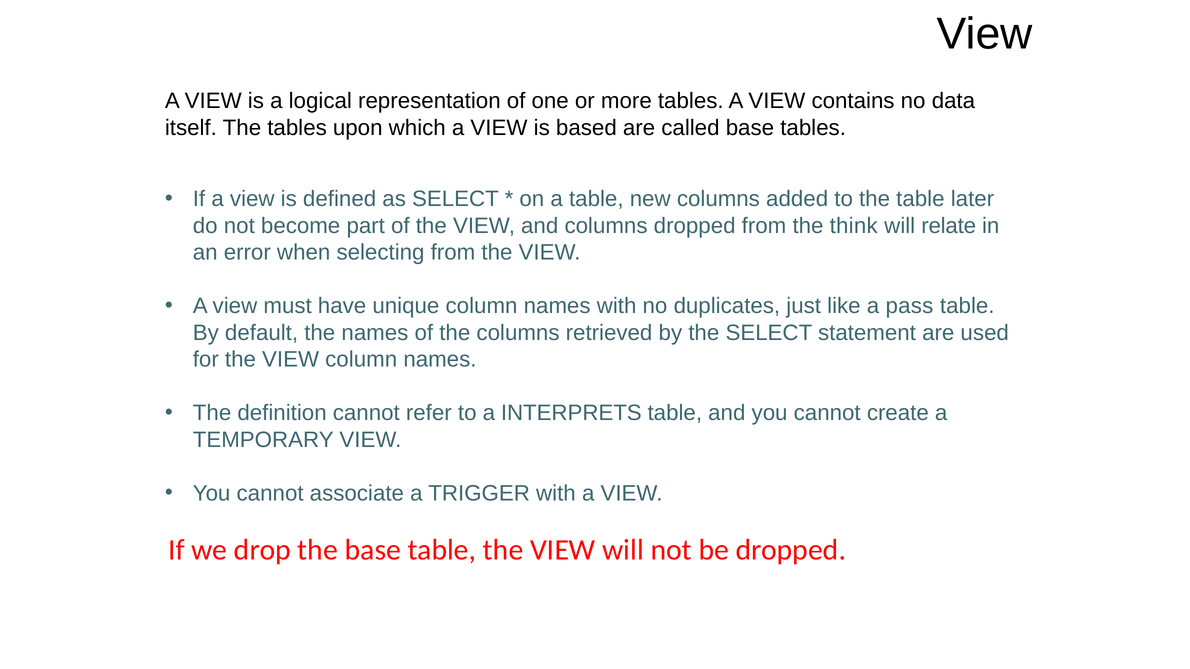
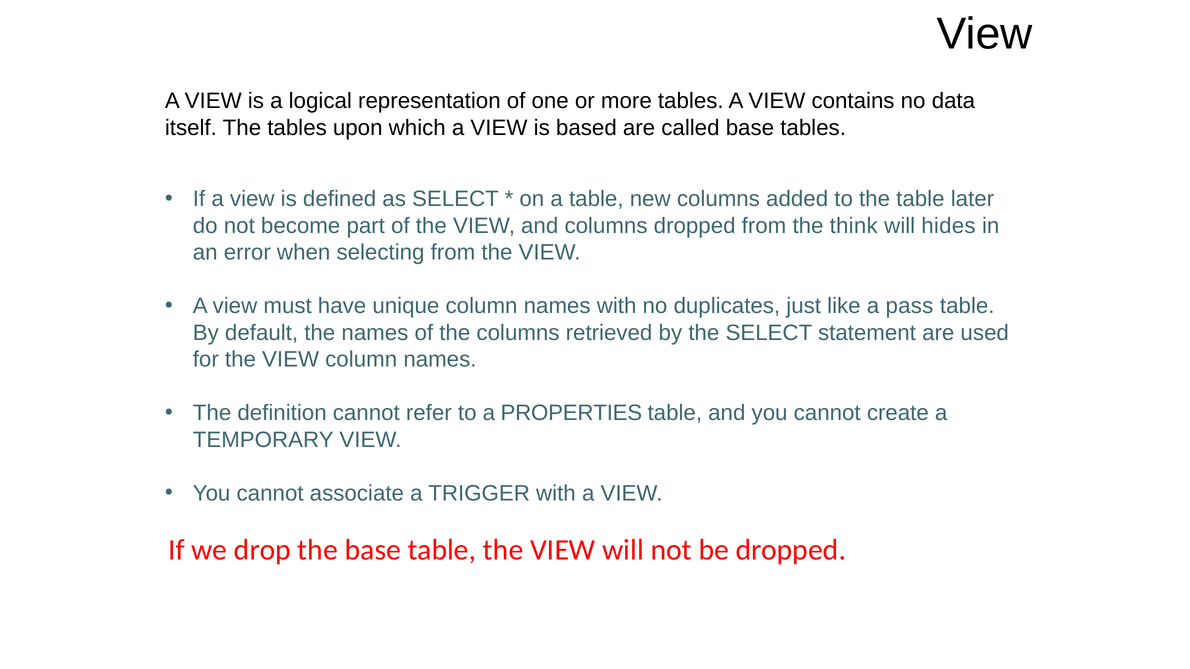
relate: relate -> hides (948, 226)
INTERPRETS: INTERPRETS -> PROPERTIES (571, 413)
